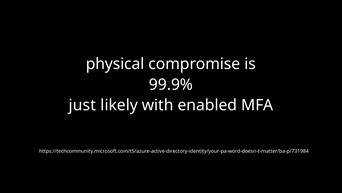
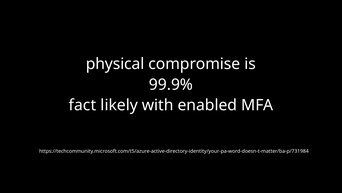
just: just -> fact (82, 105)
